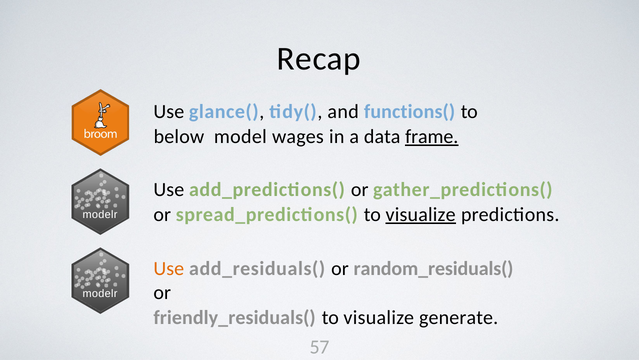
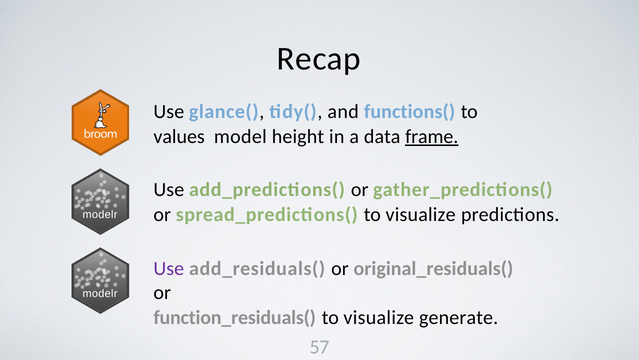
below: below -> values (179, 136)
wages: wages -> height (298, 136)
visualize underline: present -> none (421, 214)
Use colour: orange -> purple (169, 268)
random_residuals(: random_residuals( -> original_residuals( (433, 268)
friendly_residuals(: friendly_residuals( -> function_residuals( (235, 317)
